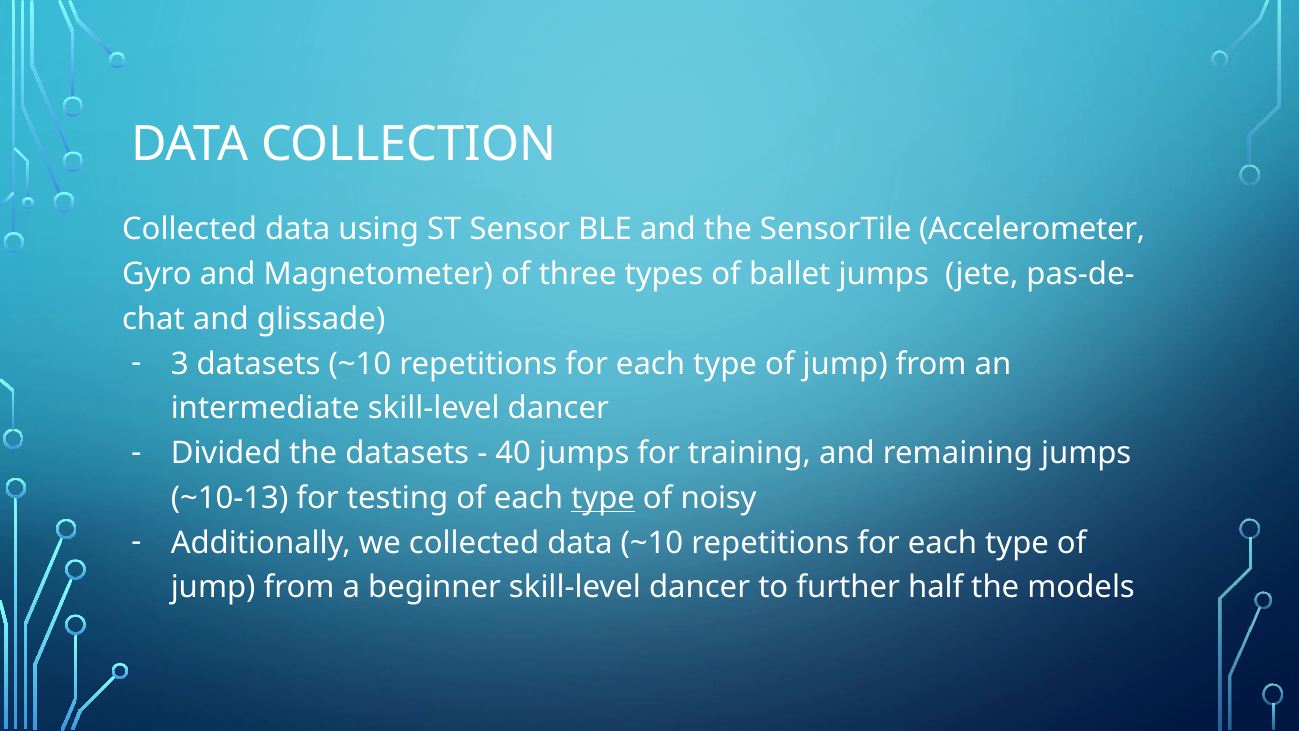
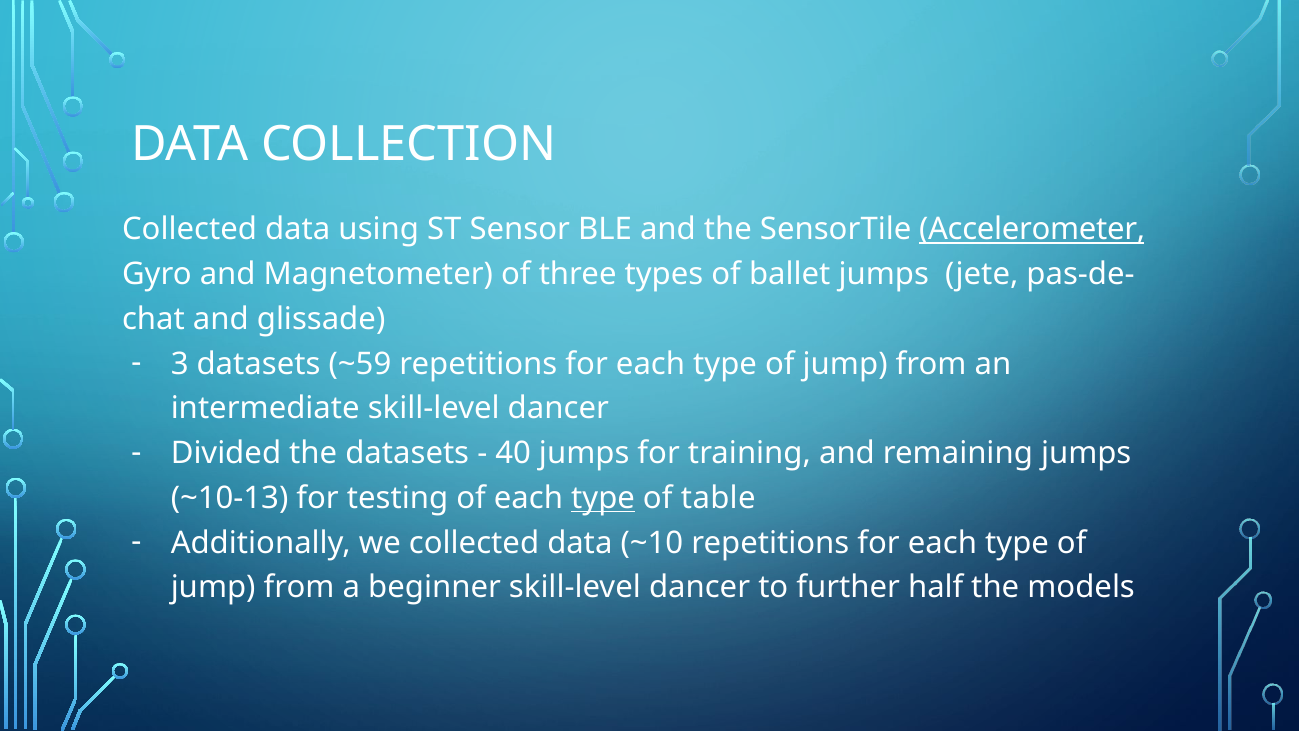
Accelerometer underline: none -> present (1032, 229)
datasets ~10: ~10 -> ~59 (360, 364)
noisy: noisy -> table (718, 498)
